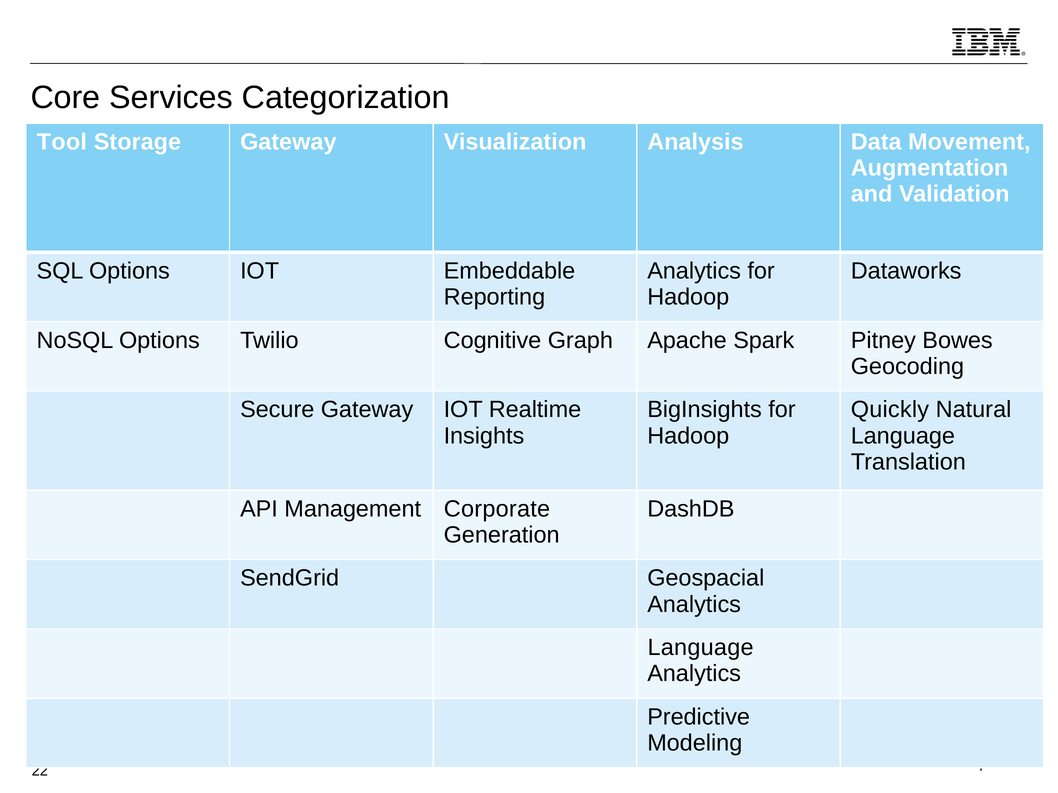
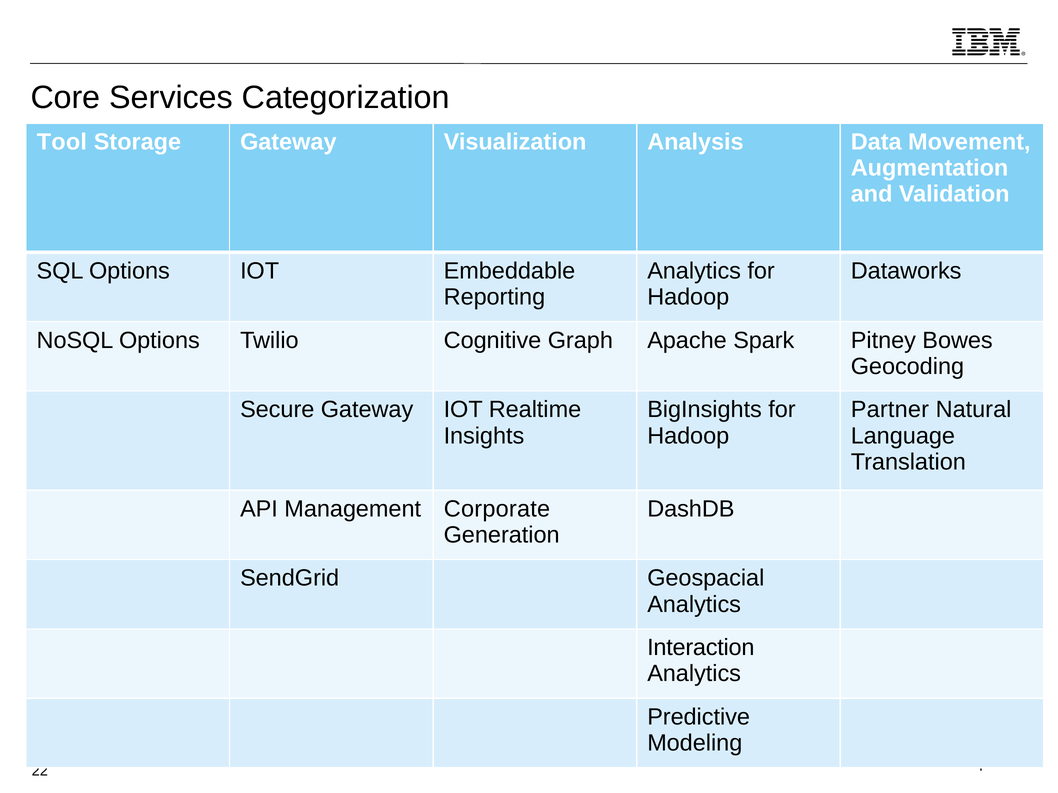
Quickly: Quickly -> Partner (890, 410)
Language: Language -> Interaction (701, 648)
